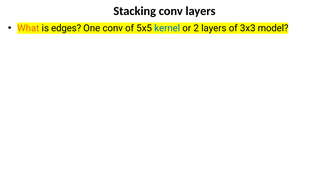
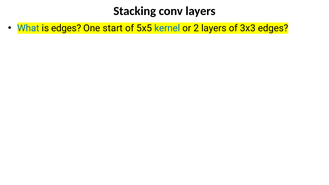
What colour: orange -> blue (28, 28)
One conv: conv -> start (113, 28)
3x3 model: model -> edges (273, 28)
